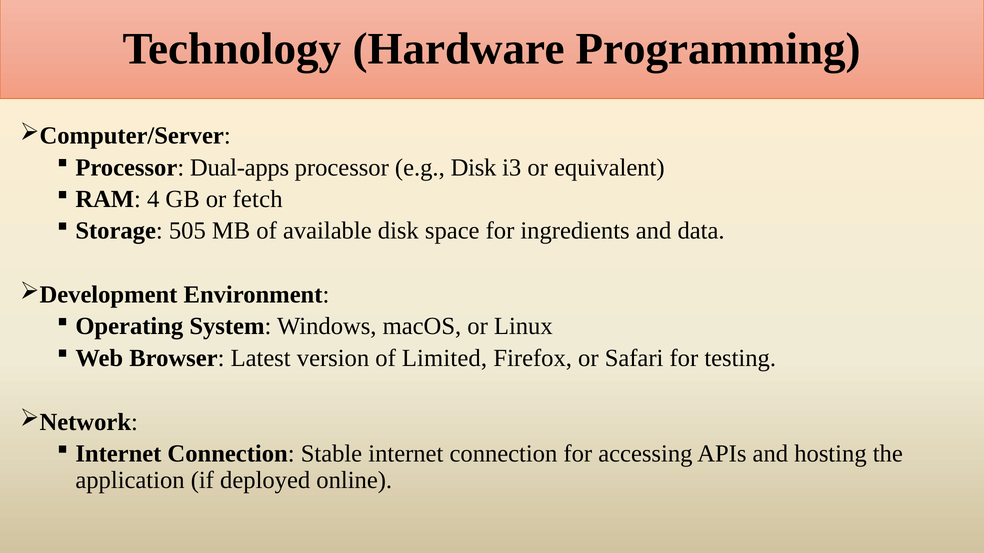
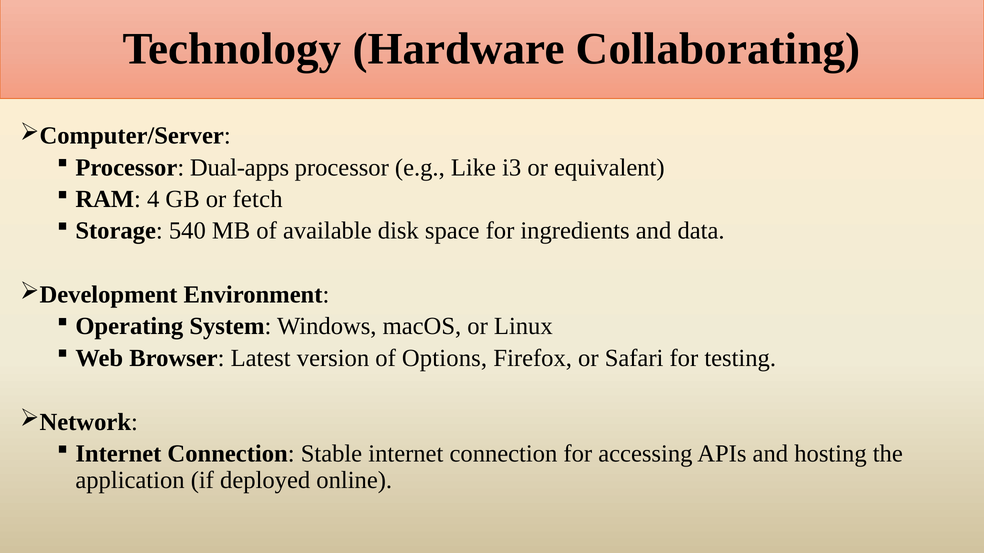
Programming: Programming -> Collaborating (718, 49)
e.g Disk: Disk -> Like (473, 168)
505: 505 -> 540 (187, 231)
Limited: Limited -> Options (445, 358)
